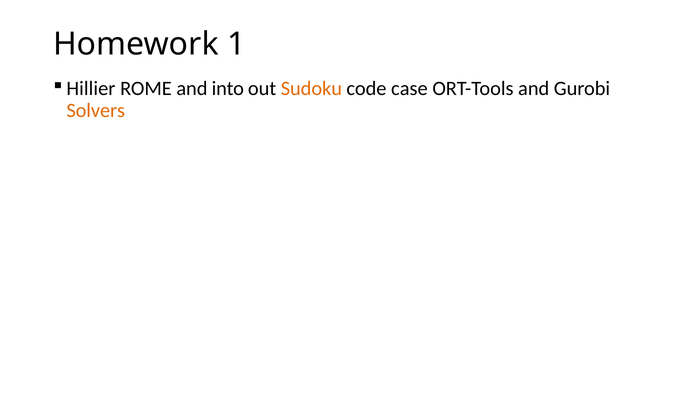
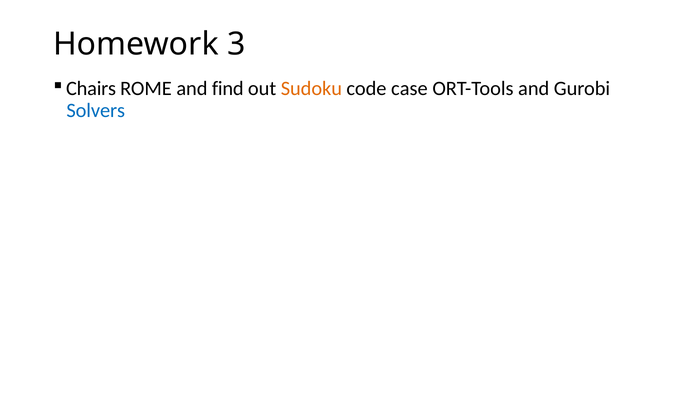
1: 1 -> 3 (236, 44)
Hillier: Hillier -> Chairs (91, 89)
into: into -> find (228, 89)
Solvers colour: orange -> blue (96, 111)
